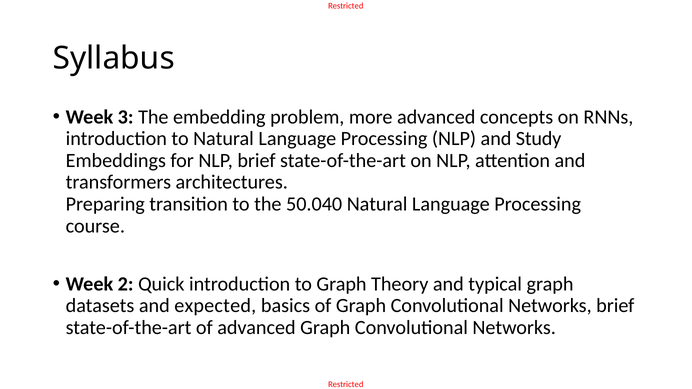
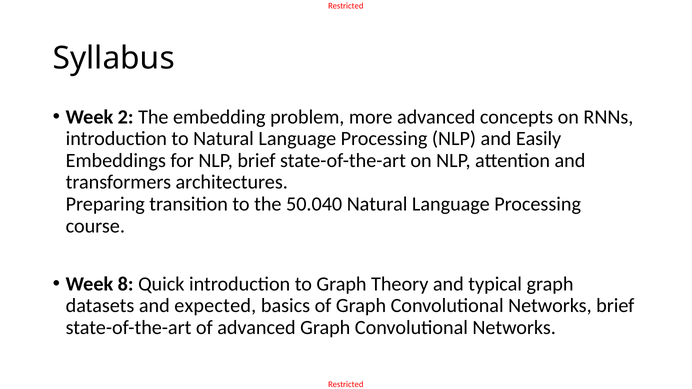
3: 3 -> 2 (126, 117)
Study: Study -> Easily (539, 139)
2: 2 -> 8 (126, 284)
